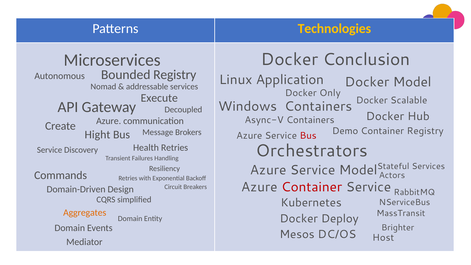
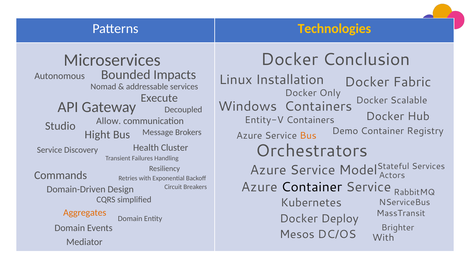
Bounded Registry: Registry -> Impacts (175, 75)
Application: Application -> Installation (290, 80)
Docker Model: Model -> Fabric (412, 82)
Async-V: Async-V -> Entity-V (264, 120)
Azure: Azure -> Allow (109, 121)
Create: Create -> Studio (60, 126)
Bus colour: red -> orange (308, 136)
Health Retries: Retries -> Cluster (175, 148)
Container colour: red -> black (312, 187)
Host: Host -> With (383, 238)
